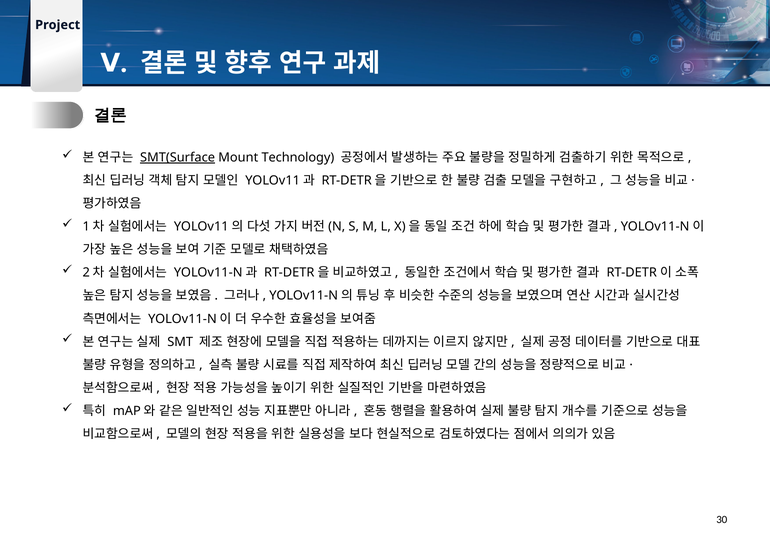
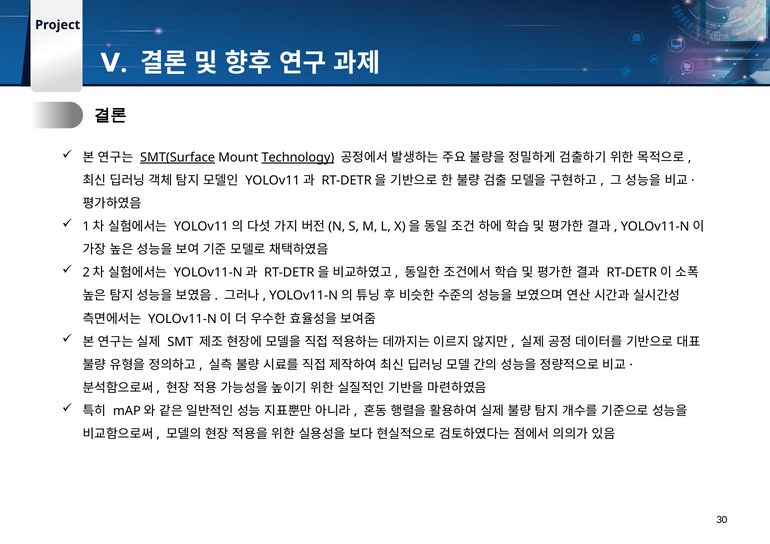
Technology underline: none -> present (298, 158)
